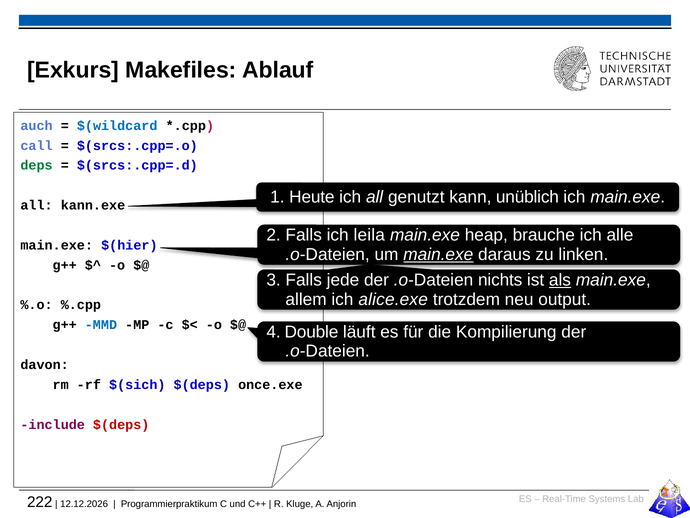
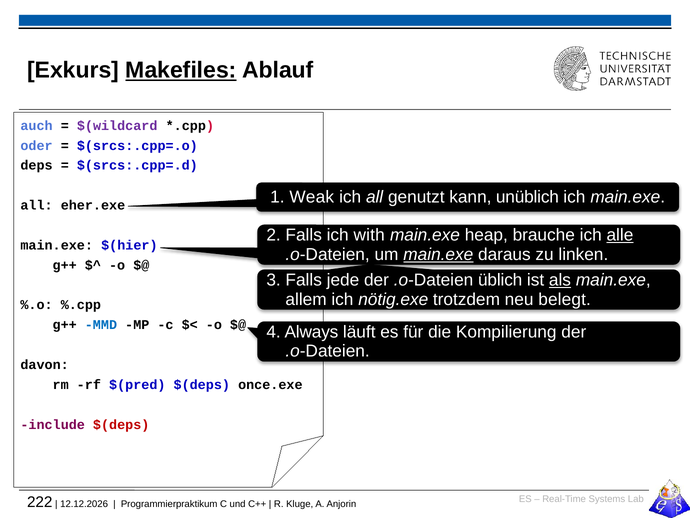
Makefiles underline: none -> present (181, 70)
$(wildcard colour: blue -> purple (117, 126)
call: call -> oder (37, 145)
deps colour: green -> black (37, 165)
Heute: Heute -> Weak (312, 197)
kann.exe: kann.exe -> eher.exe (93, 205)
leila: leila -> with (369, 235)
alle underline: none -> present (620, 235)
nichts: nichts -> üblich (500, 280)
alice.exe: alice.exe -> nötig.exe (393, 299)
output: output -> belegt (565, 299)
Double: Double -> Always (311, 332)
$(sich: $(sich -> $(pred (137, 384)
